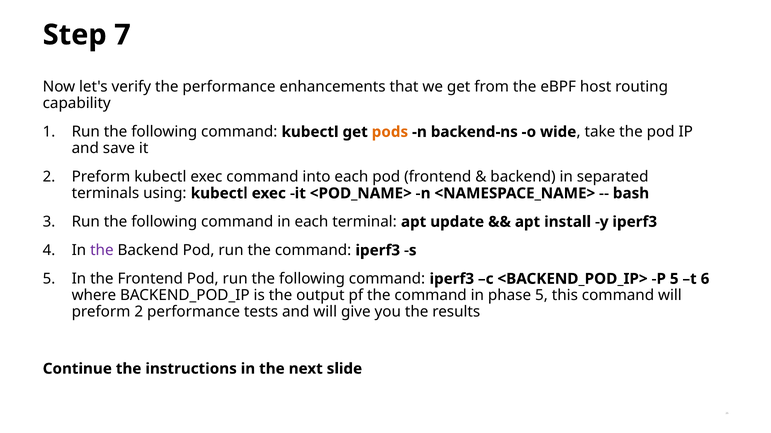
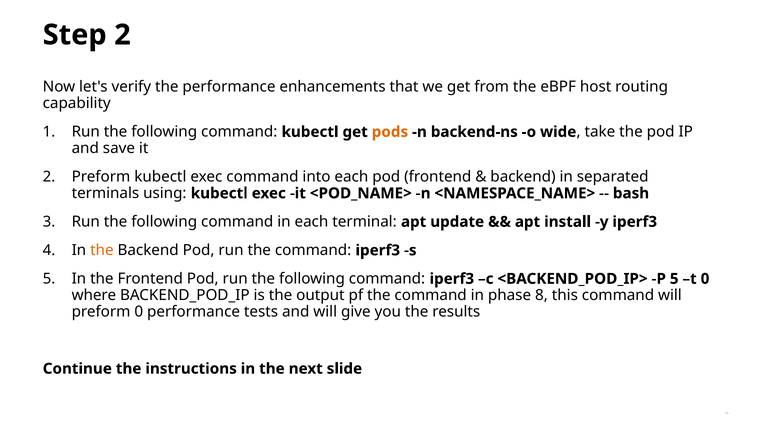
Step 7: 7 -> 2 (122, 35)
the colour: purple -> orange (102, 251)
t 6: 6 -> 0 (705, 279)
phase 5: 5 -> 8 (541, 296)
preform 2: 2 -> 0 (139, 312)
